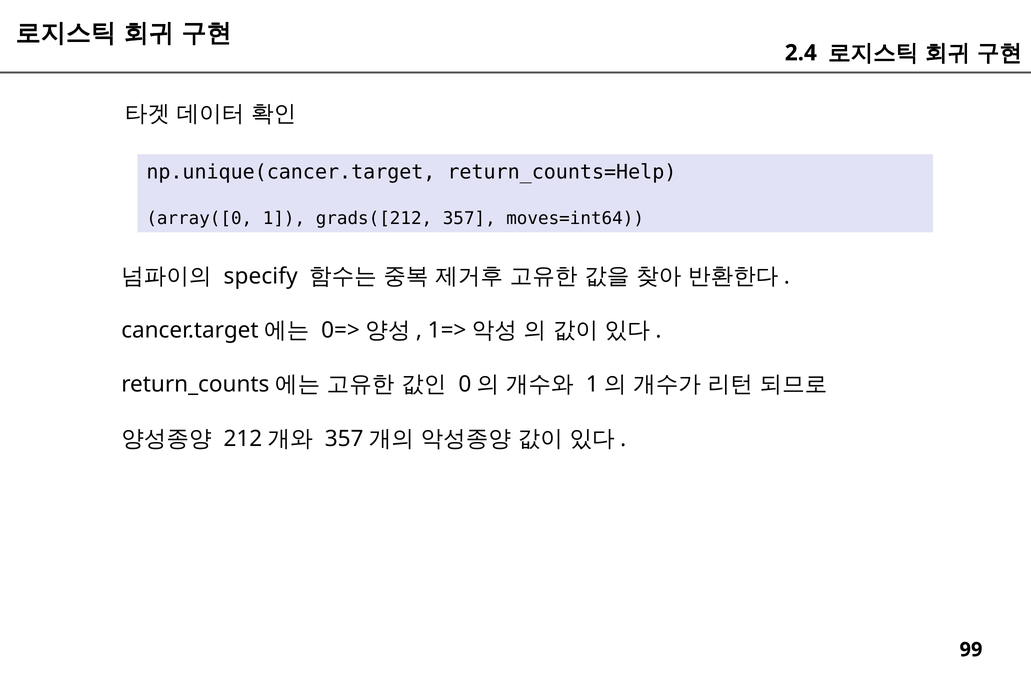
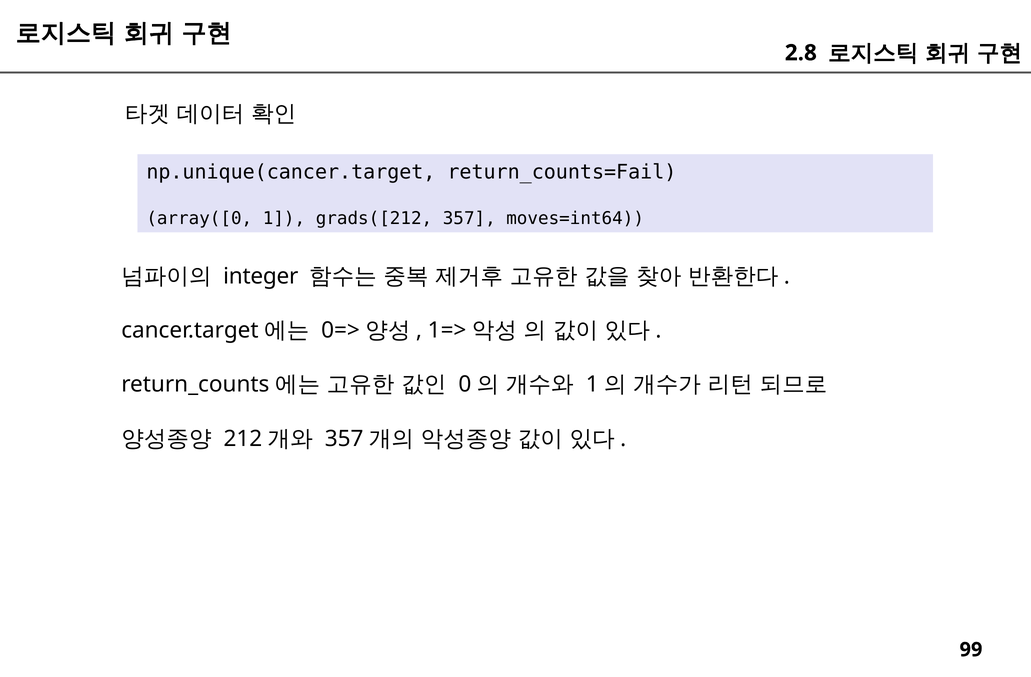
2.4: 2.4 -> 2.8 (801, 53)
return_counts=Help: return_counts=Help -> return_counts=Fail (562, 172)
specify: specify -> integer (261, 276)
